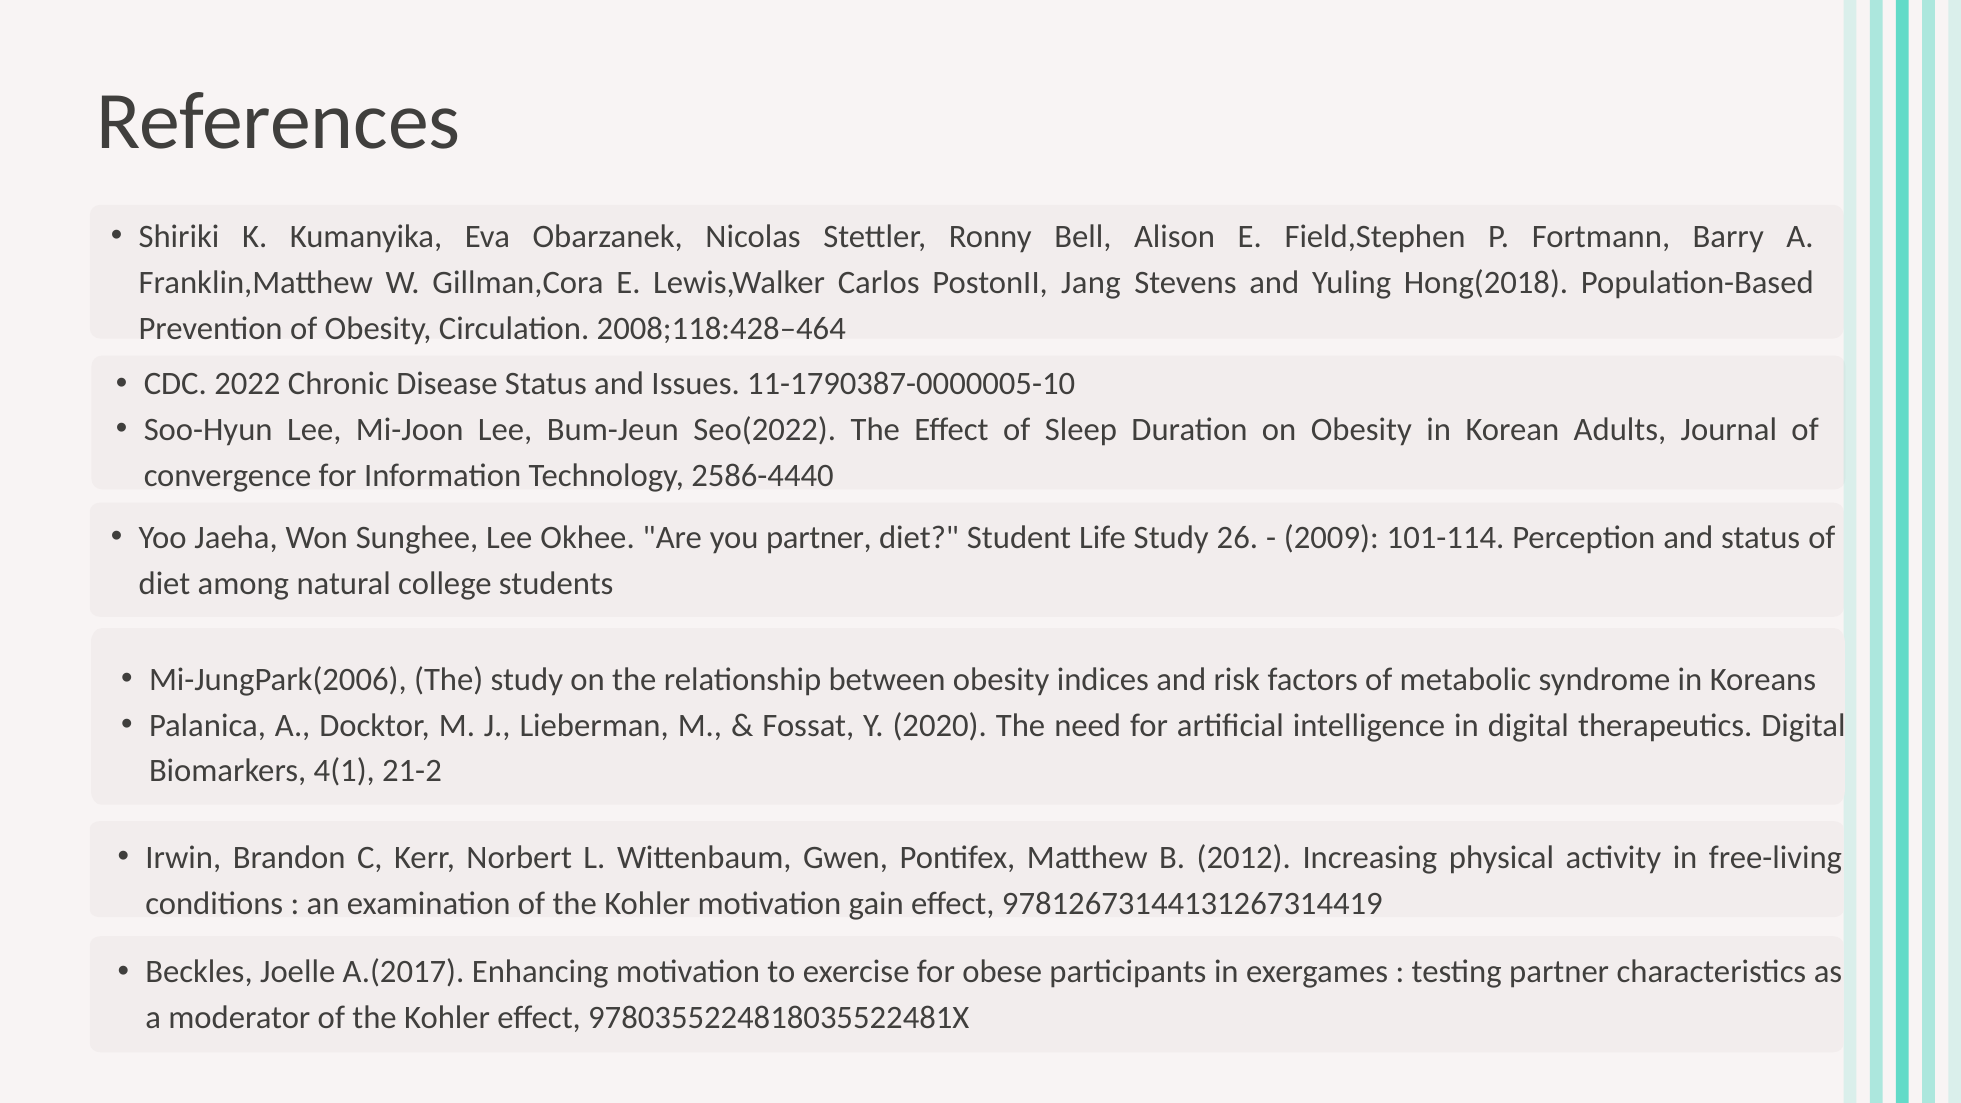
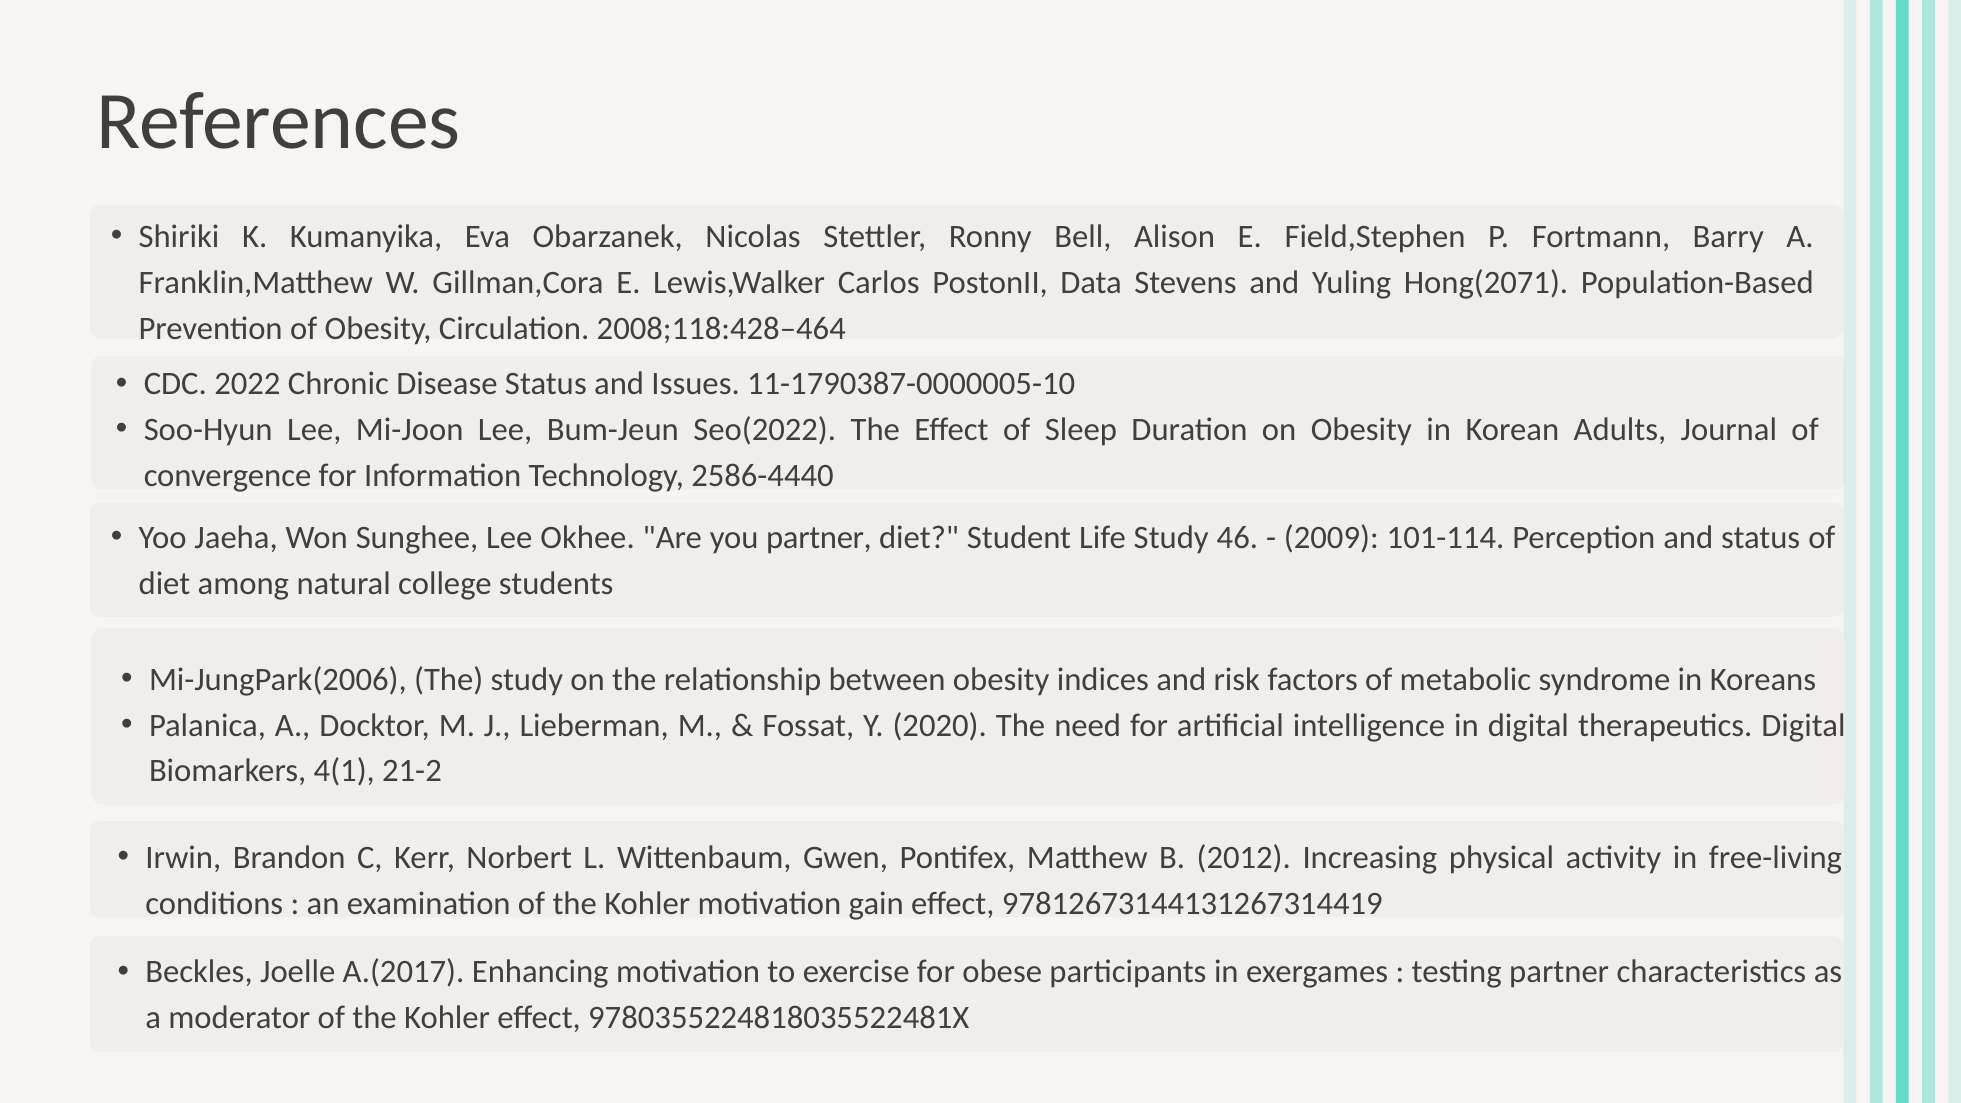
Jang: Jang -> Data (1091, 283)
Hong(2018: Hong(2018 -> Hong(2071 (1486, 283)
26: 26 -> 46 (1237, 538)
